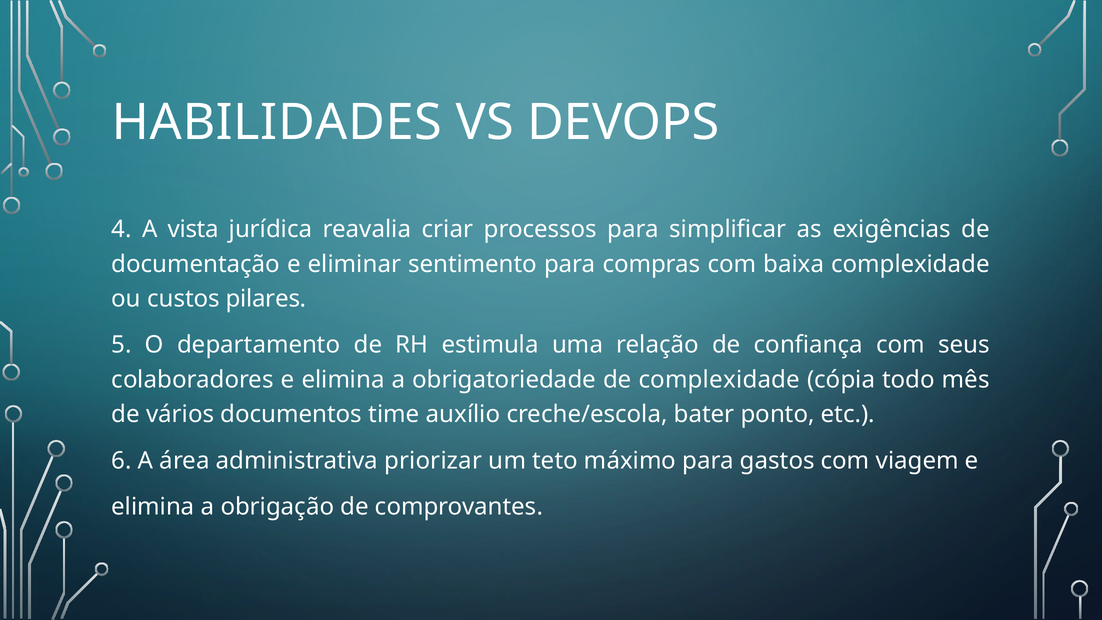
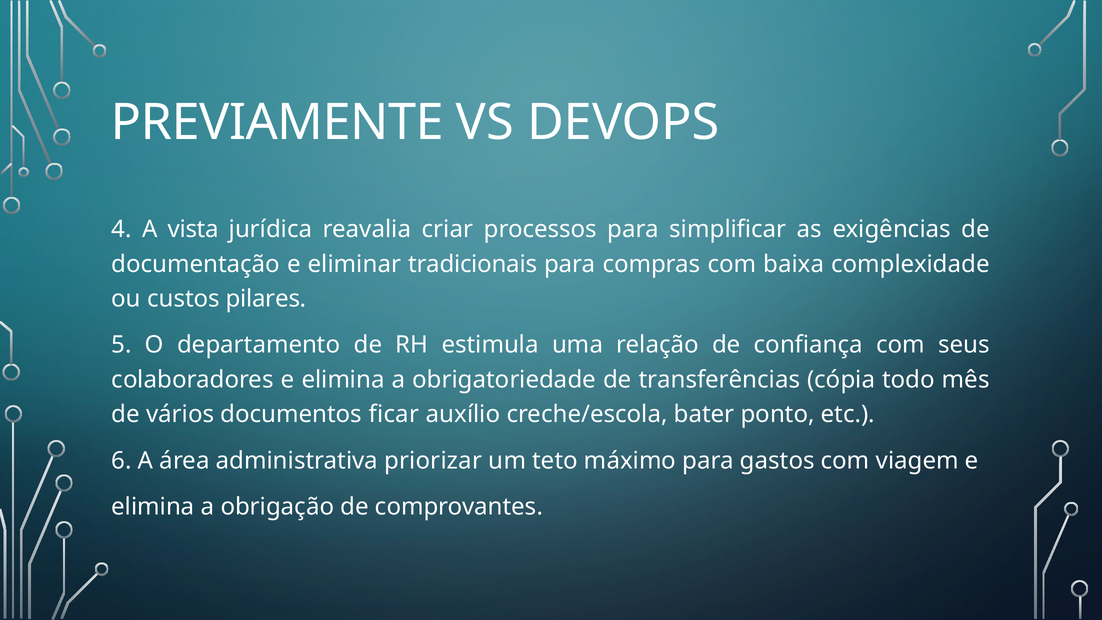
HABILIDADES: HABILIDADES -> PREVIAMENTE (277, 122)
sentimento: sentimento -> tradicionais (473, 264)
de complexidade: complexidade -> transferências (719, 380)
time: time -> ficar (394, 414)
